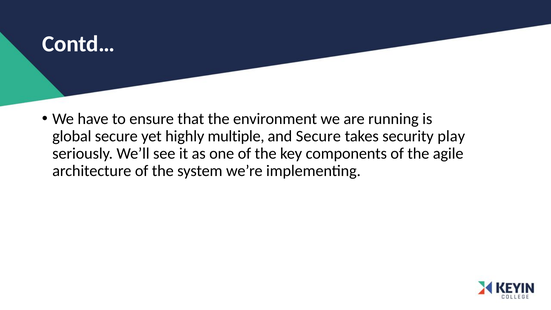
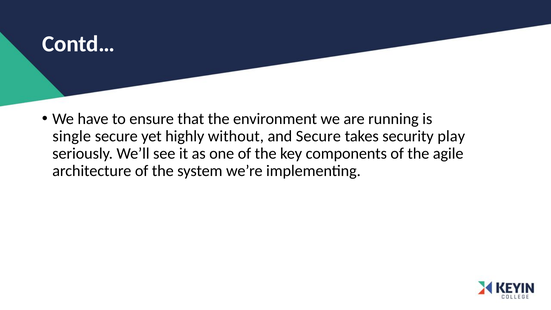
global: global -> single (72, 136)
multiple: multiple -> without (236, 136)
